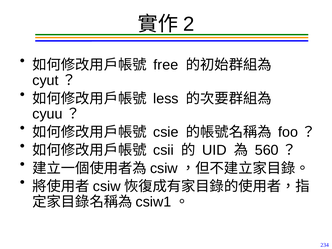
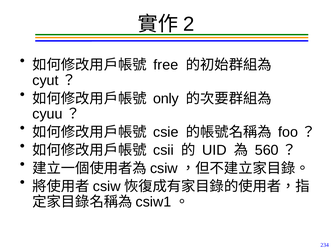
less: less -> only (166, 99)
